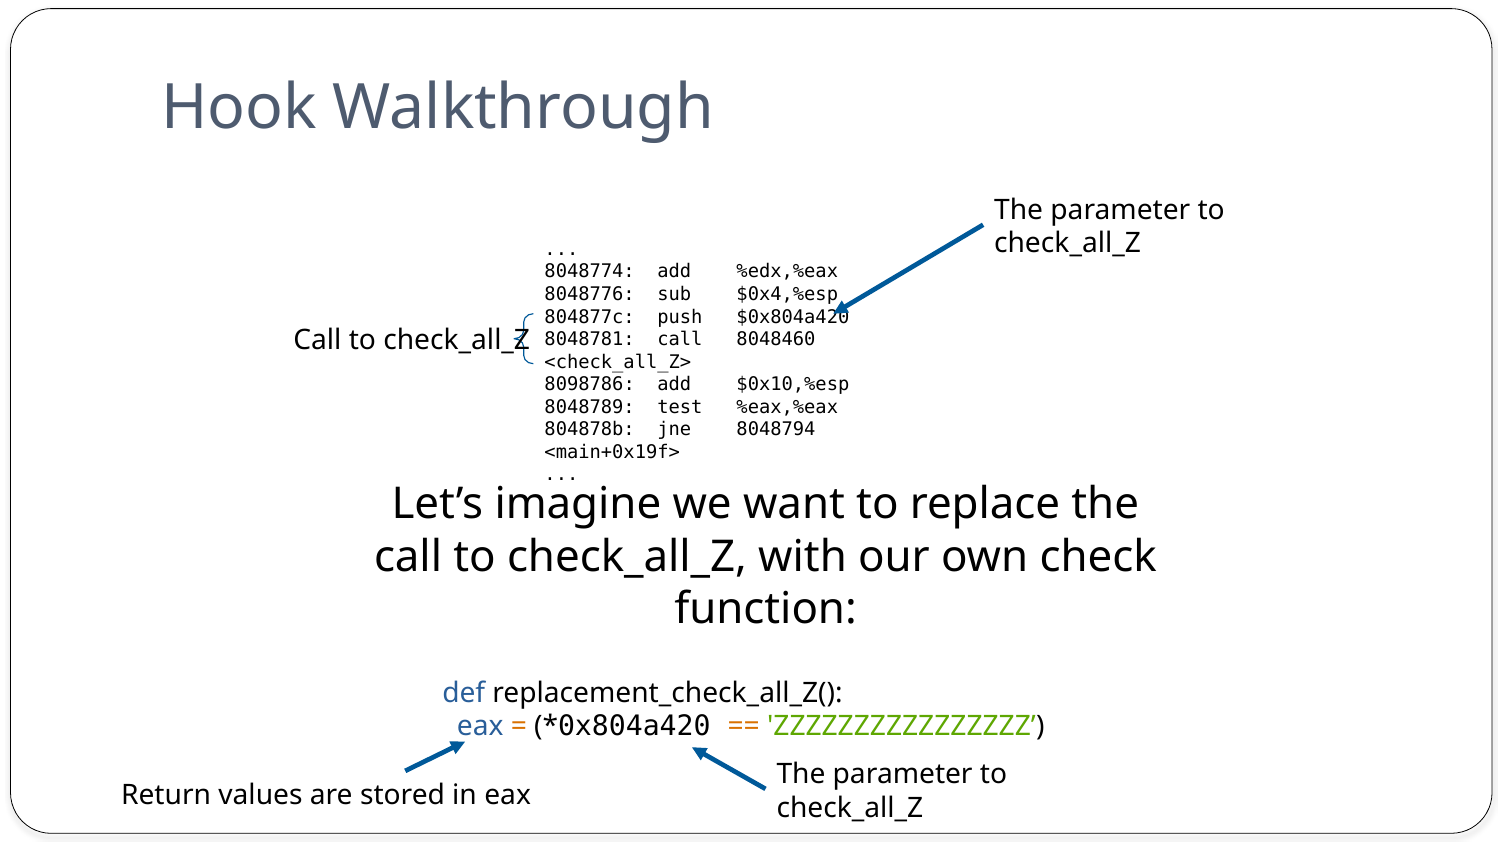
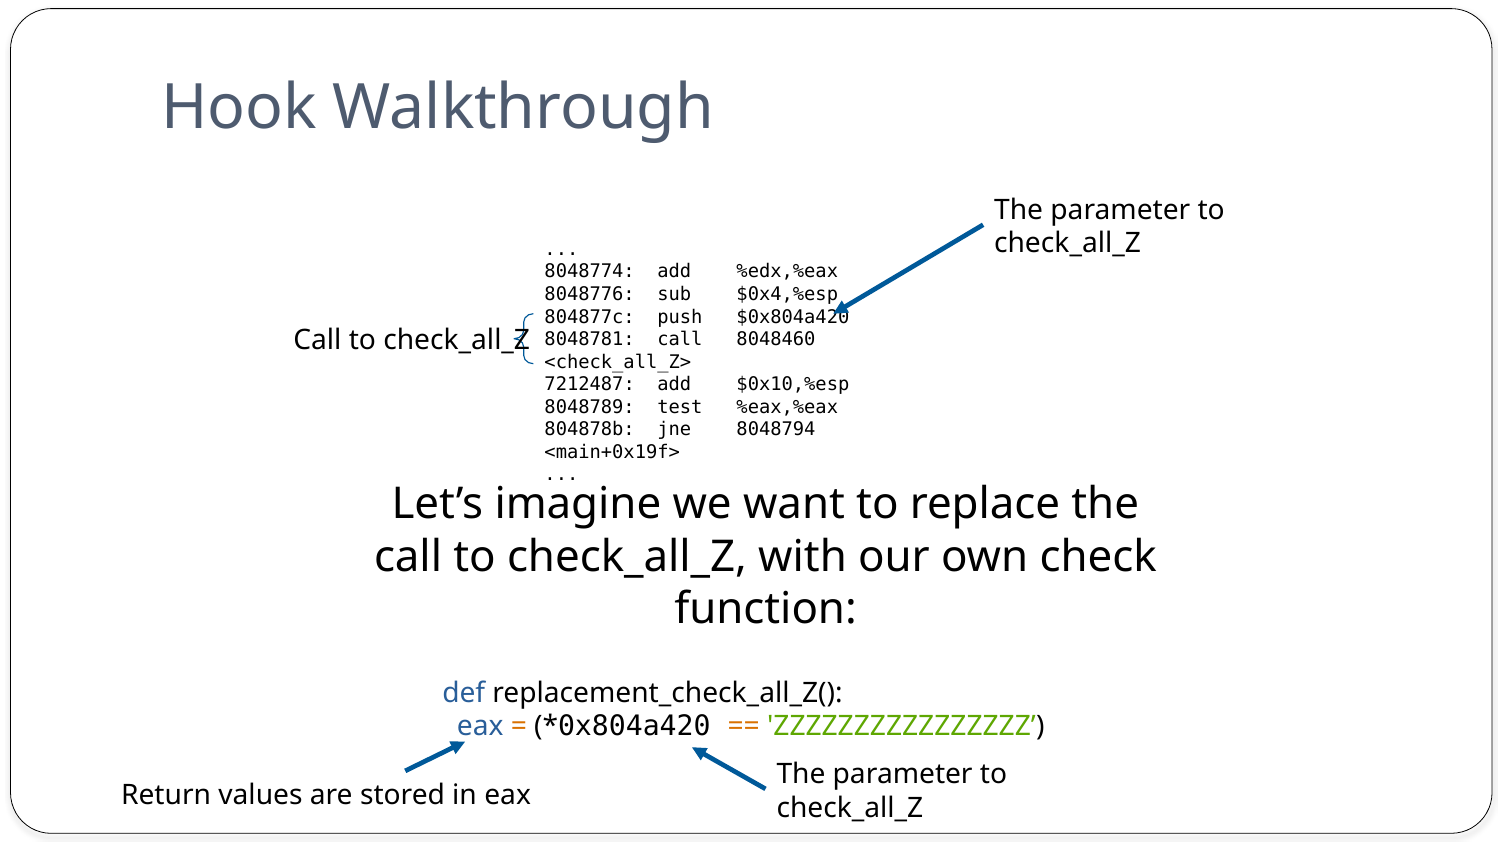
8098786: 8098786 -> 7212487 (590, 385)
